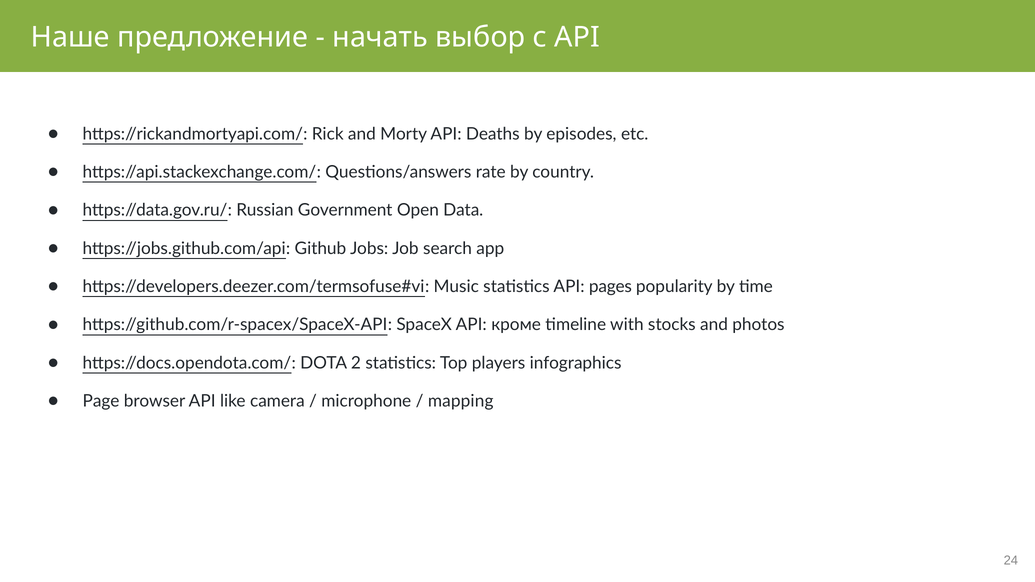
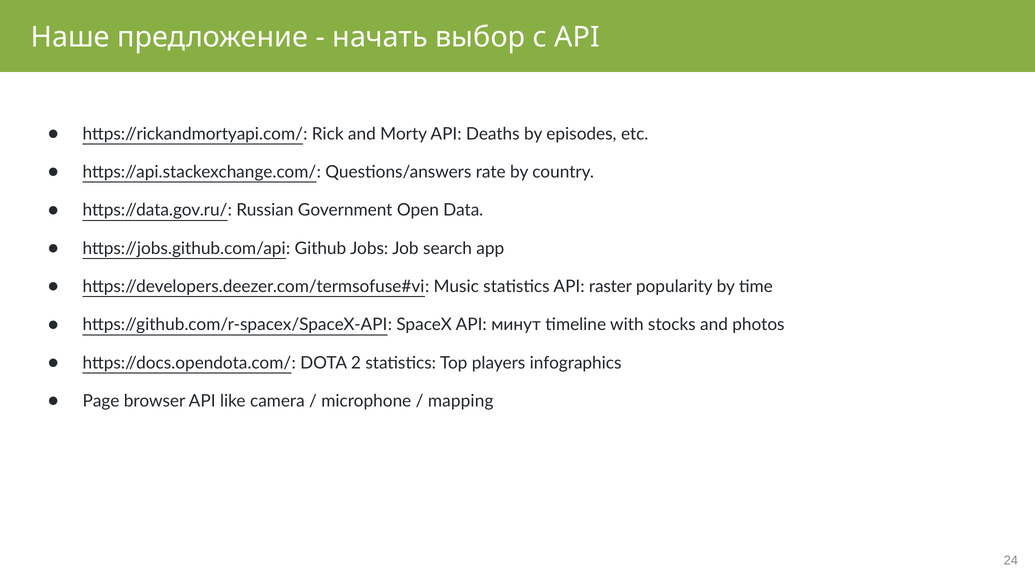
pages: pages -> raster (610, 287)
кроме: кроме -> минут (516, 325)
